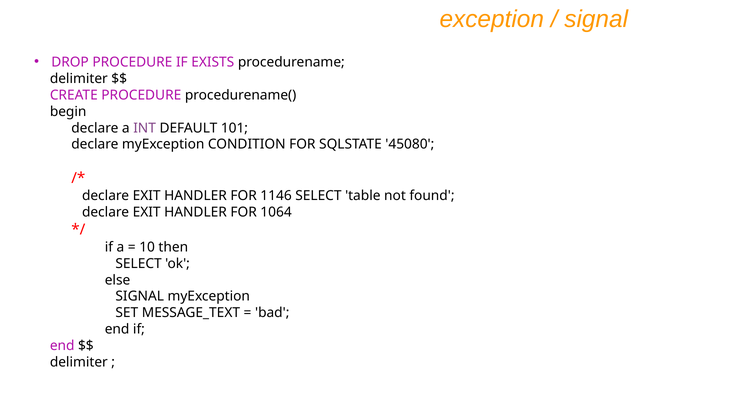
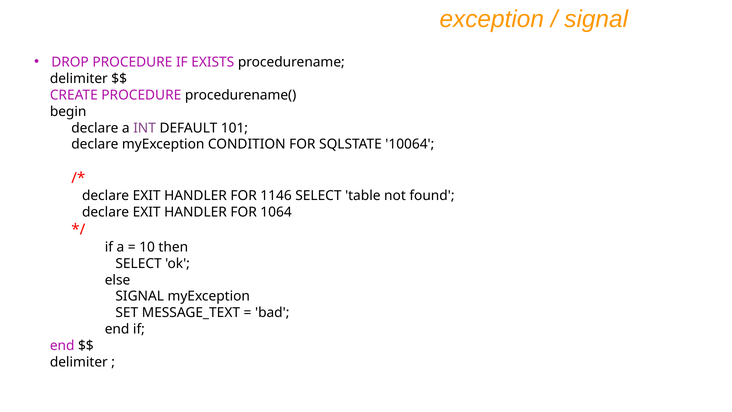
45080: 45080 -> 10064 (410, 144)
